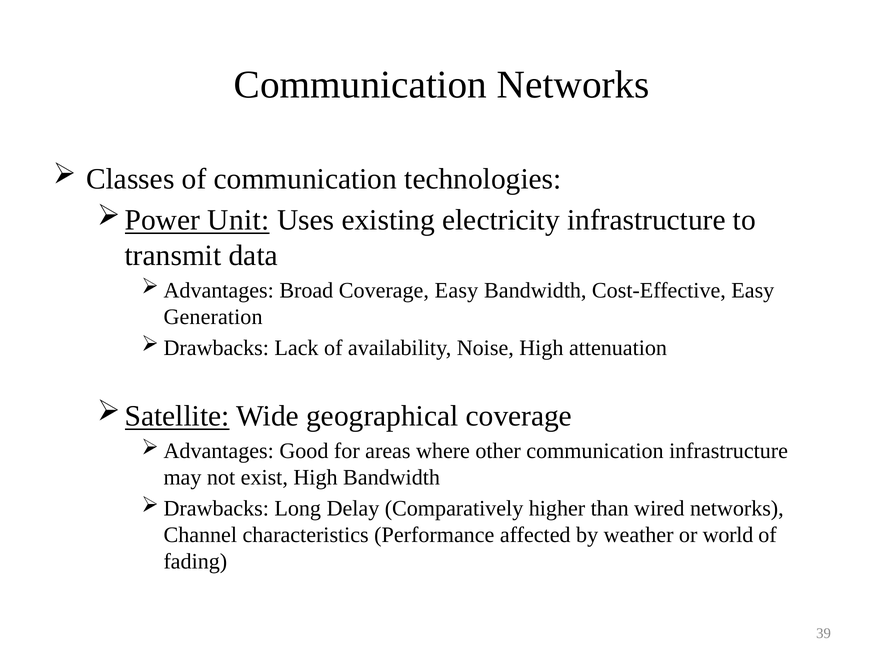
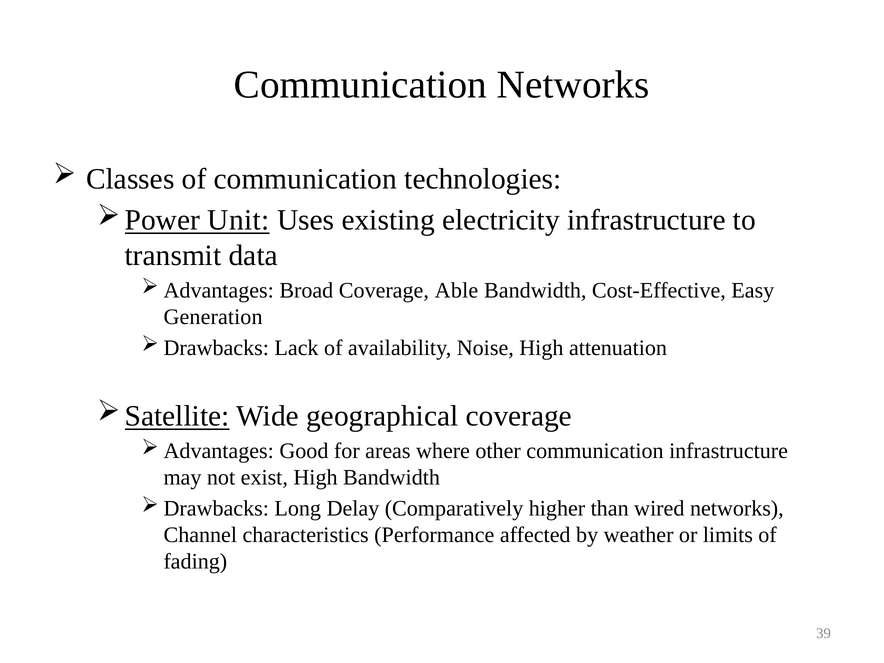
Coverage Easy: Easy -> Able (456, 290)
world: world -> limits (728, 535)
